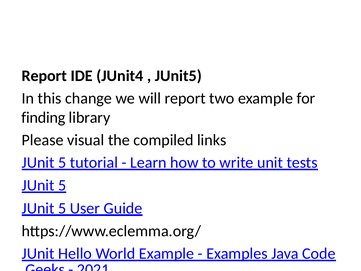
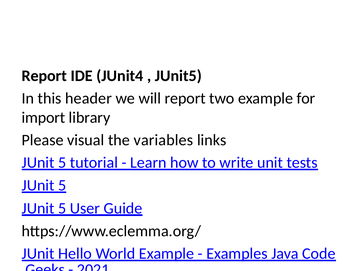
change: change -> header (88, 98)
finding: finding -> import (43, 117)
compiled: compiled -> variables (163, 140)
